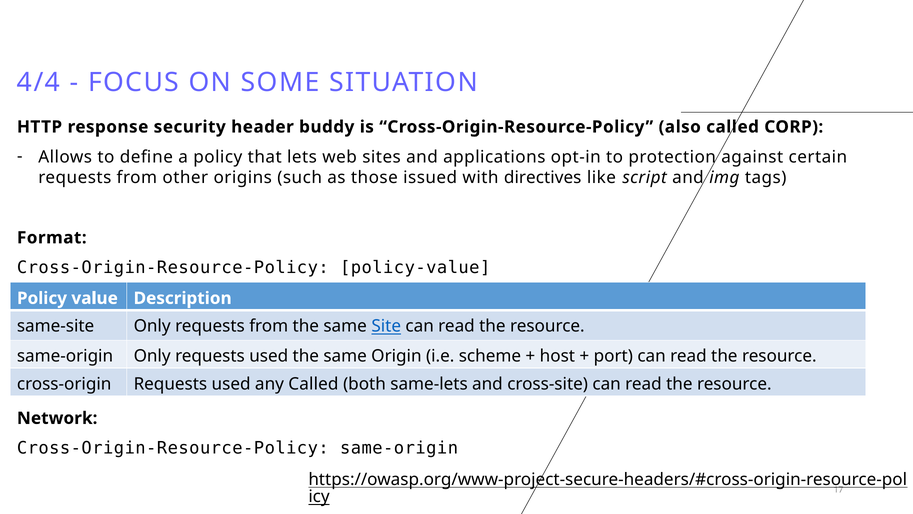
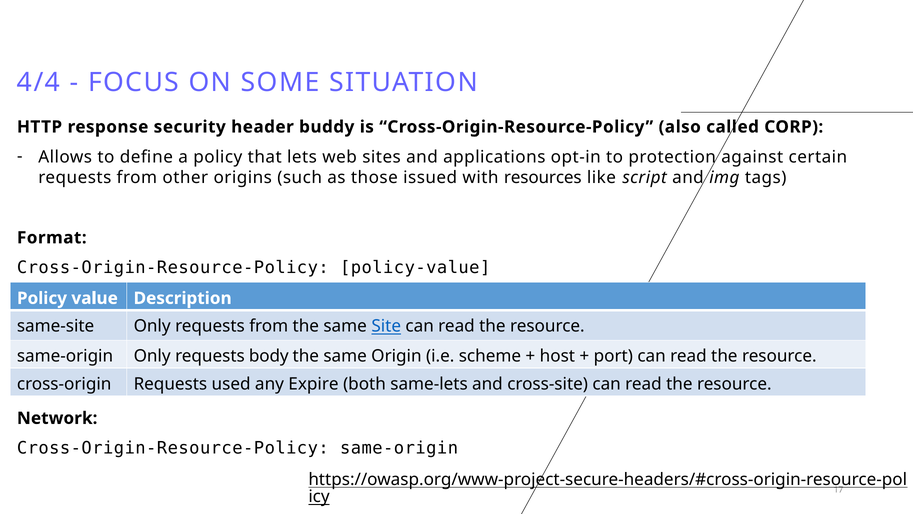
directives: directives -> resources (543, 177)
Only requests used: used -> body (269, 356)
any Called: Called -> Expire (314, 384)
